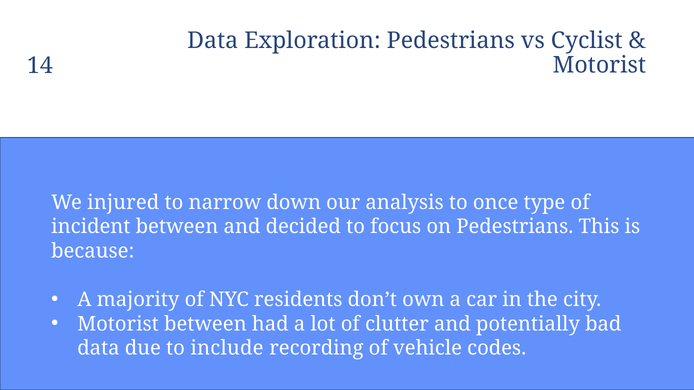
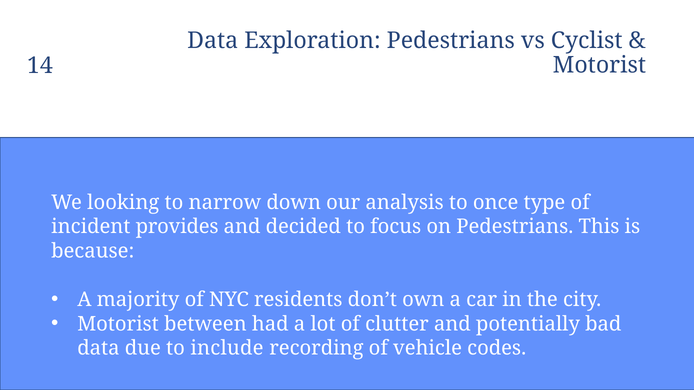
injured: injured -> looking (123, 203)
incident between: between -> provides (177, 227)
